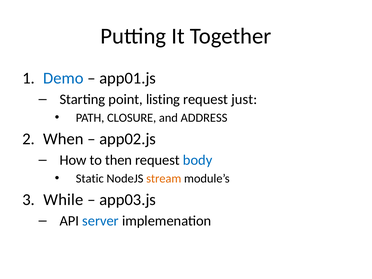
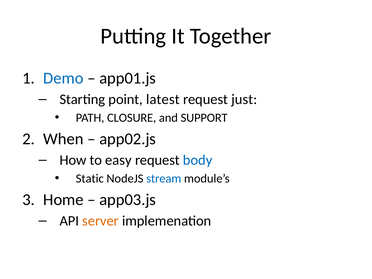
listing: listing -> latest (163, 99)
ADDRESS: ADDRESS -> SUPPORT (204, 118)
then: then -> easy (118, 160)
stream colour: orange -> blue (164, 179)
While: While -> Home (63, 200)
server colour: blue -> orange (100, 221)
